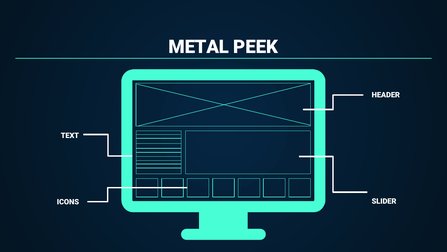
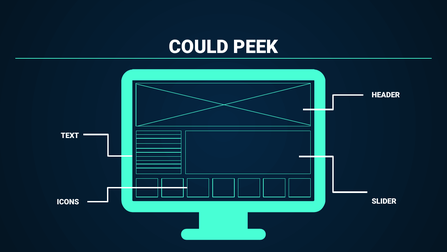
METAL: METAL -> COULD (199, 47)
